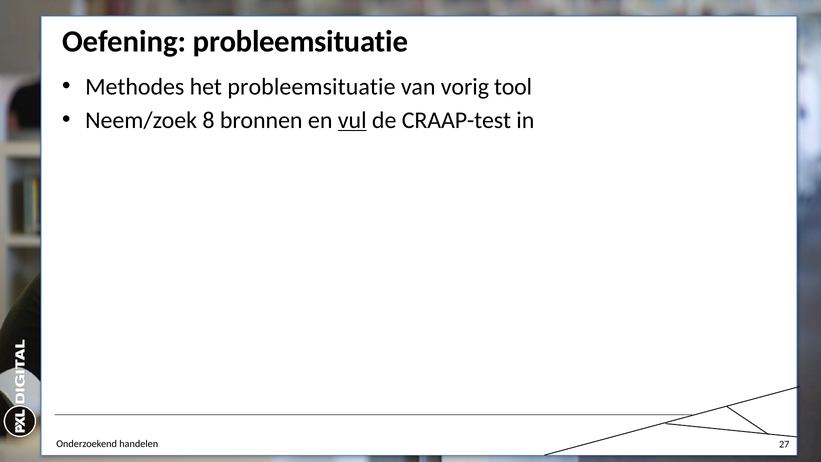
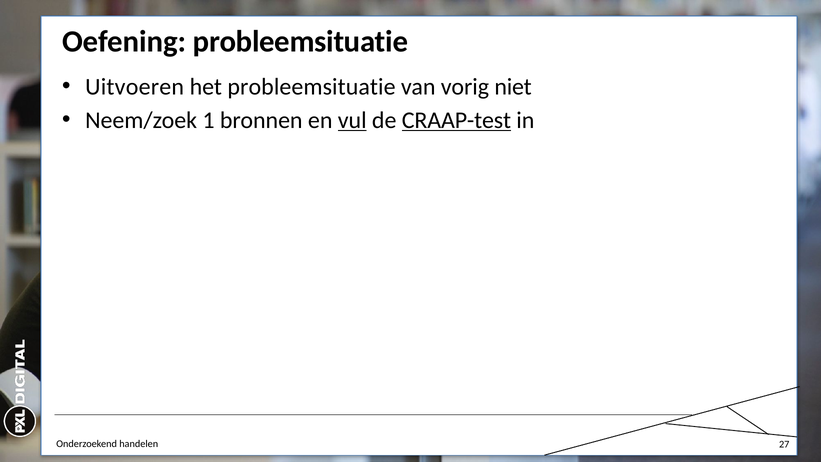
Methodes: Methodes -> Uitvoeren (135, 87)
tool: tool -> niet (513, 87)
8: 8 -> 1 (208, 120)
CRAAP-test underline: none -> present (456, 120)
